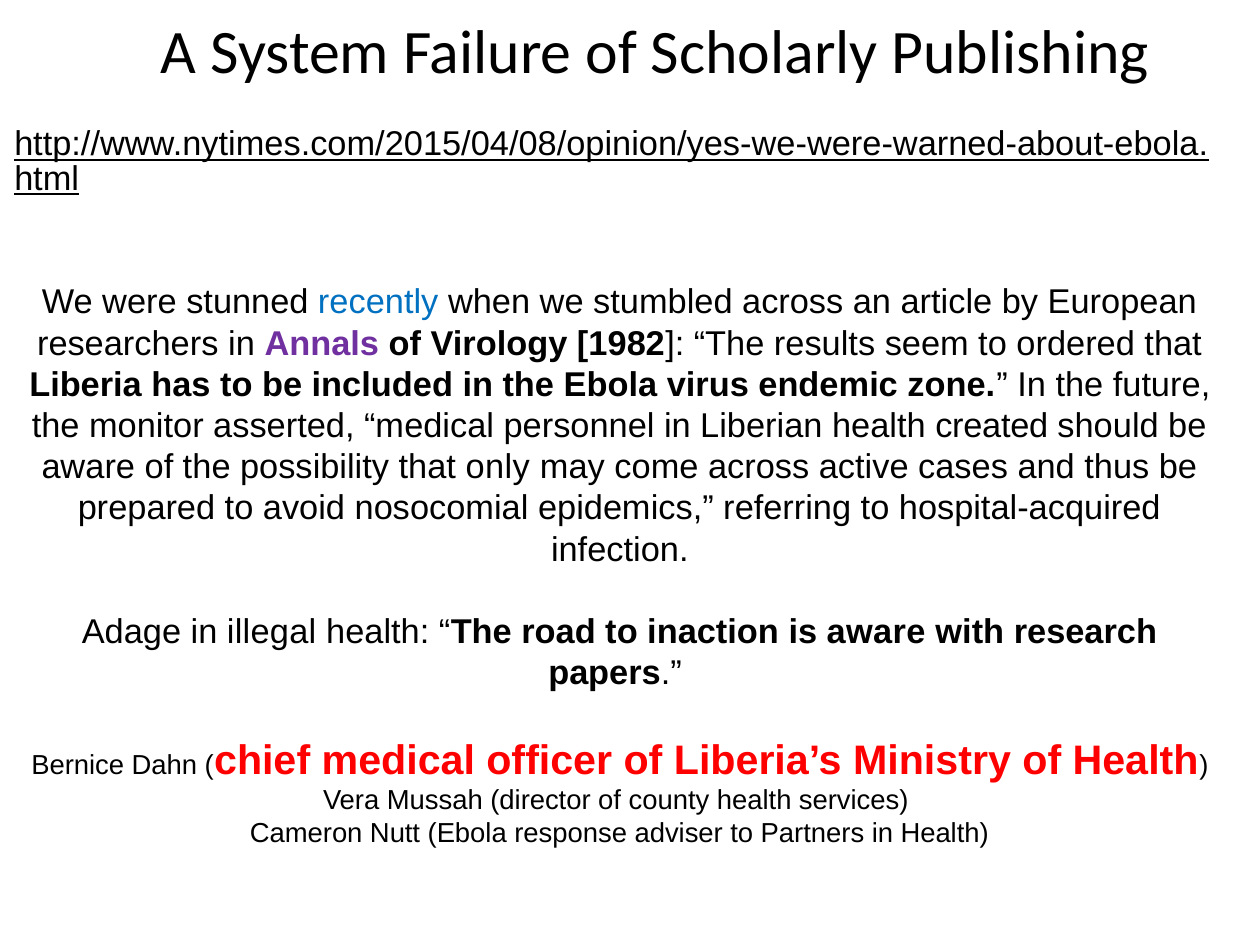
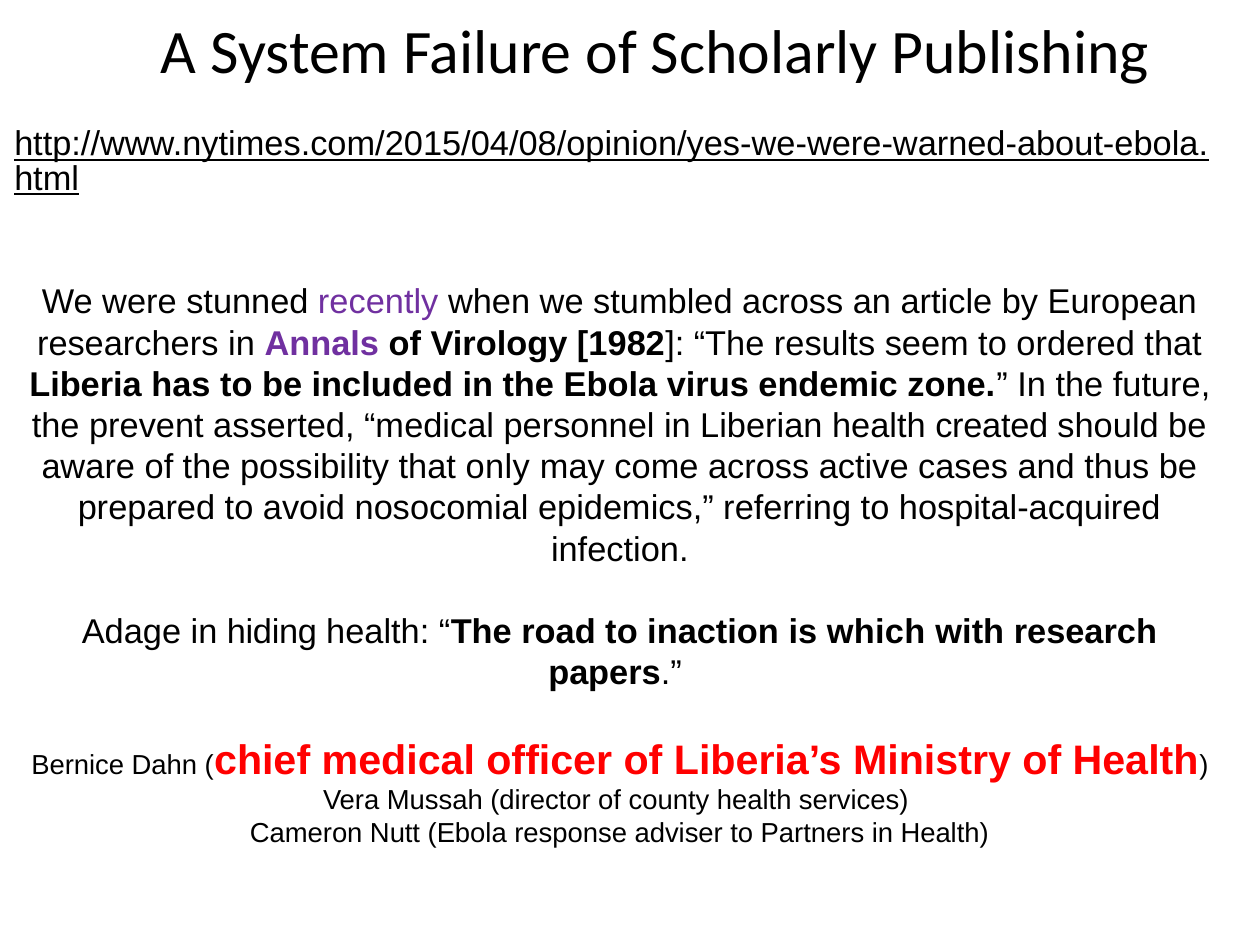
recently colour: blue -> purple (378, 302)
monitor: monitor -> prevent (146, 426)
illegal: illegal -> hiding (272, 632)
is aware: aware -> which (876, 632)
